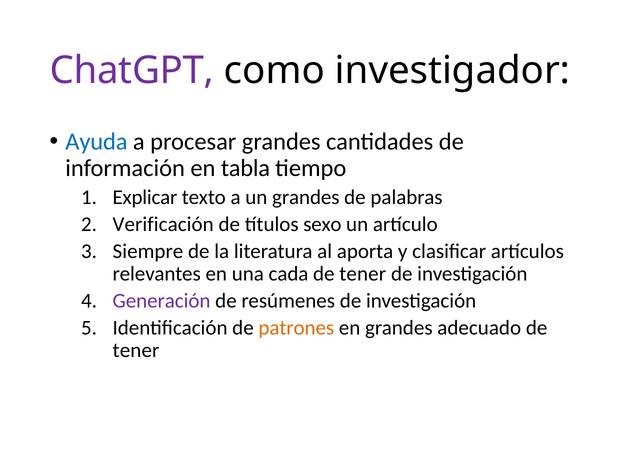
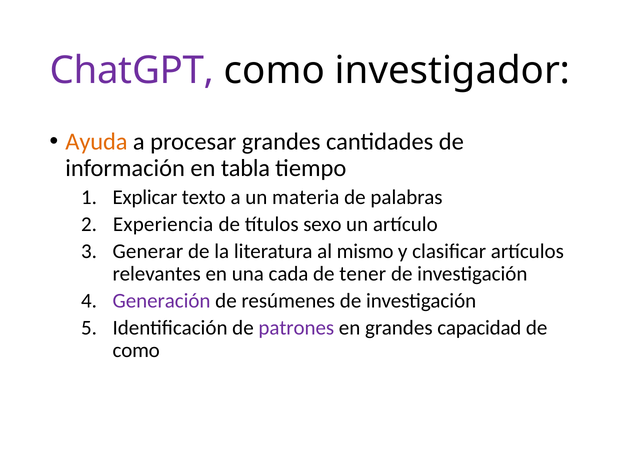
Ayuda colour: blue -> orange (96, 142)
un grandes: grandes -> materia (306, 197)
Verificación: Verificación -> Experiencia (163, 224)
Siempre: Siempre -> Generar (148, 251)
aporta: aporta -> mismo (365, 251)
patrones colour: orange -> purple (296, 328)
adecuado: adecuado -> capacidad (479, 328)
tener: tener -> como (136, 351)
